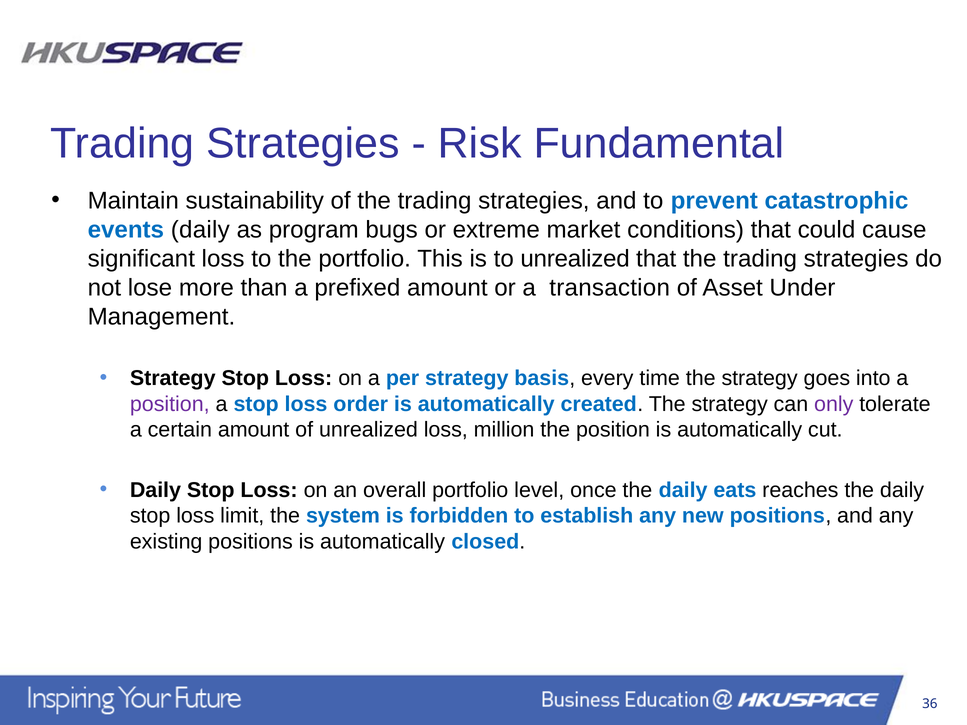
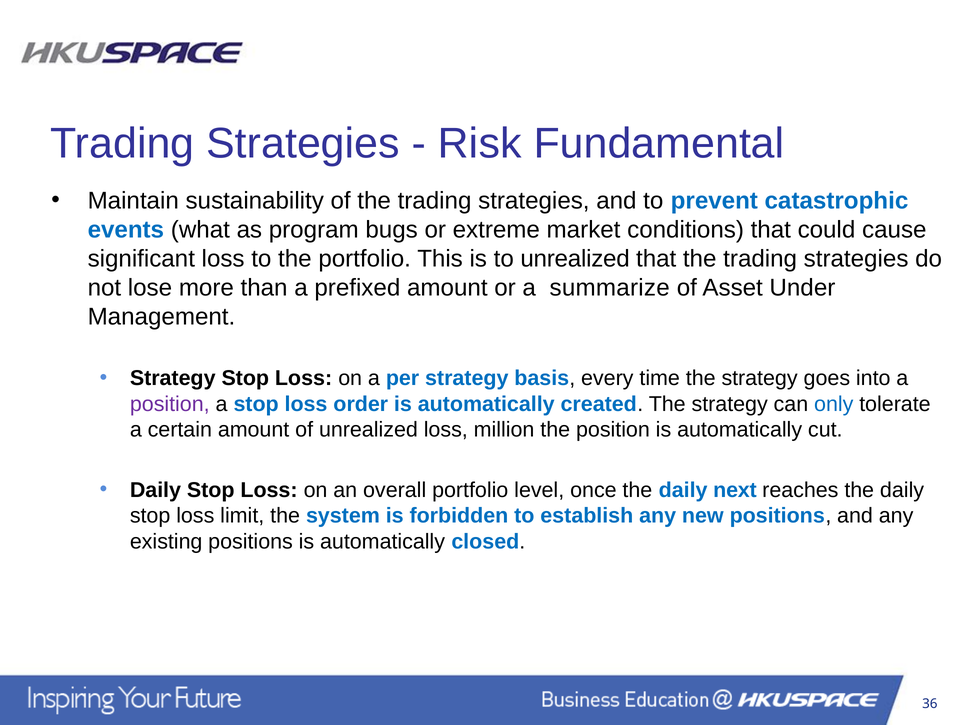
events daily: daily -> what (200, 230)
transaction: transaction -> summarize (610, 288)
only colour: purple -> blue (834, 404)
eats: eats -> next (735, 490)
